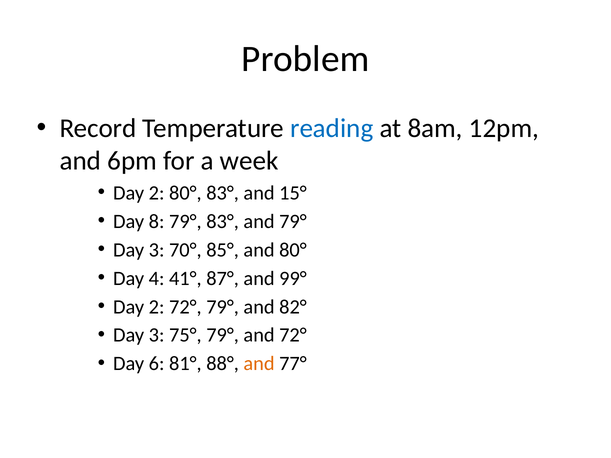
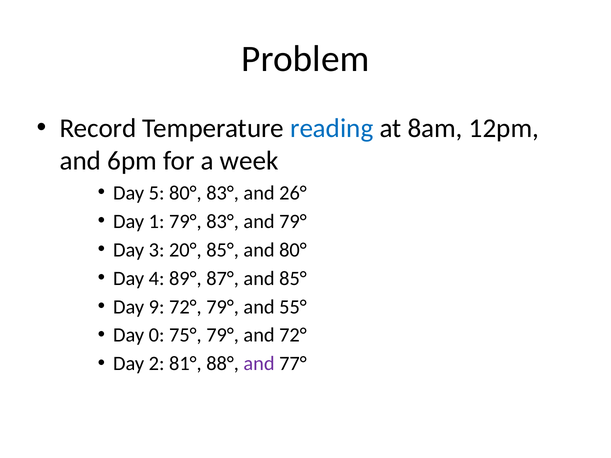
2: 2 -> 5 (157, 193)
15°: 15° -> 26° (293, 193)
8: 8 -> 1 (157, 221)
70°: 70° -> 20° (185, 250)
41°: 41° -> 89° (185, 278)
and 99°: 99° -> 85° (293, 278)
2: 2 -> 9 (157, 307)
82°: 82° -> 55° (293, 307)
3: 3 -> 0 (157, 335)
6: 6 -> 2 (157, 364)
and colour: orange -> purple (259, 364)
